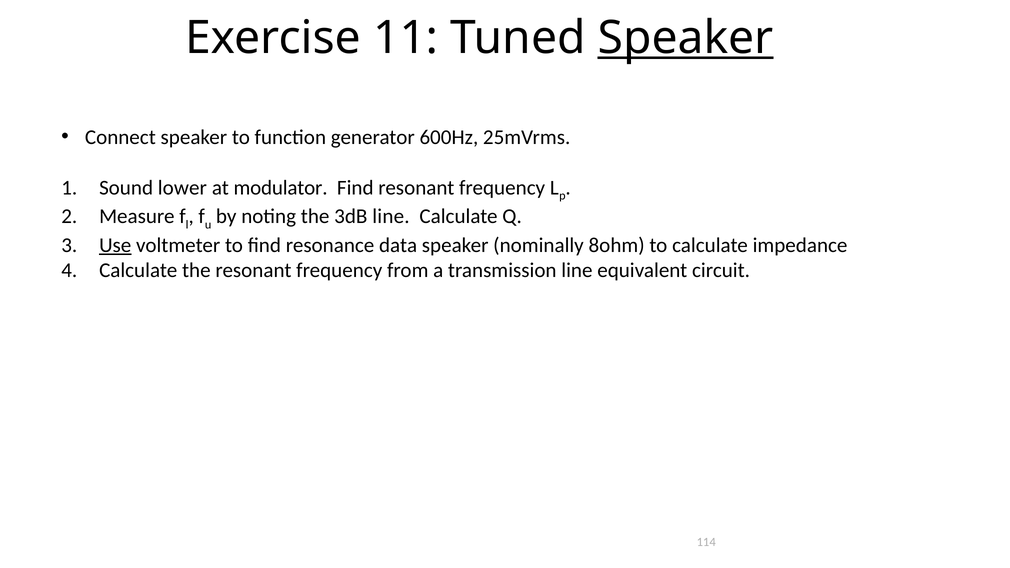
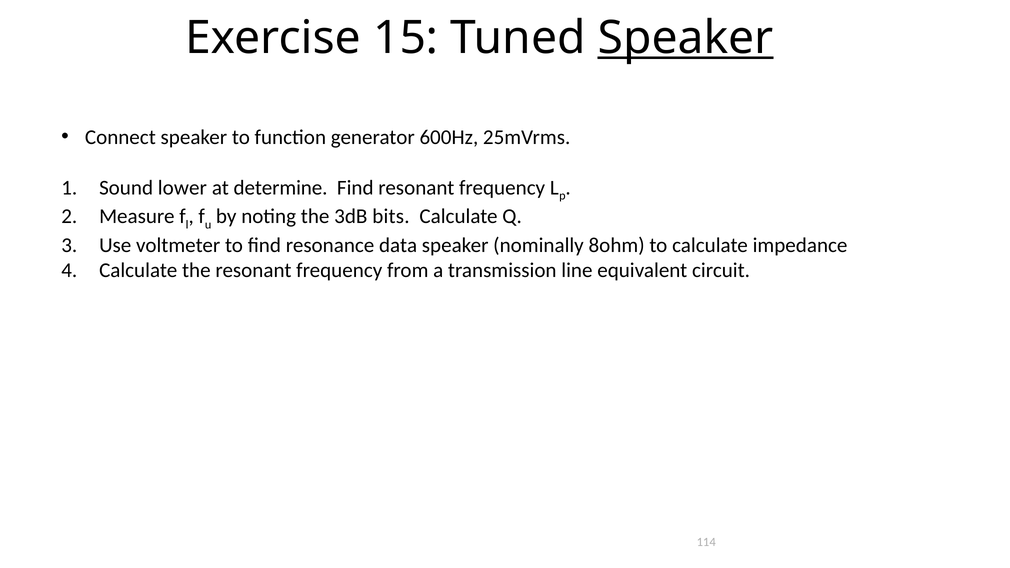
11: 11 -> 15 (406, 38)
modulator: modulator -> determine (281, 188)
3dB line: line -> bits (391, 216)
Use underline: present -> none (115, 245)
